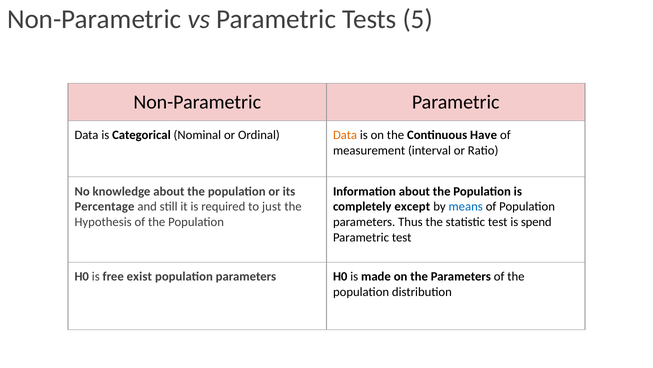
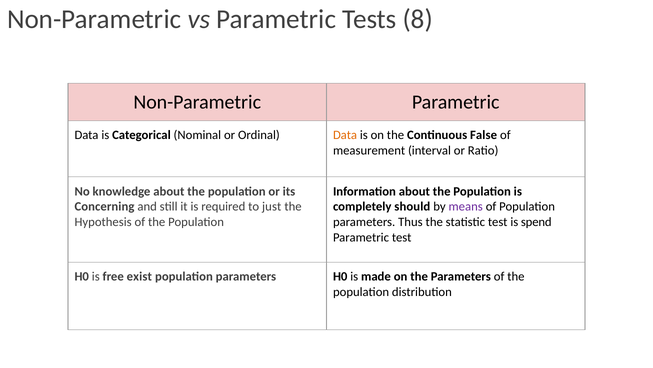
5: 5 -> 8 (418, 19)
Have: Have -> False (484, 135)
Percentage: Percentage -> Concerning (104, 206)
except: except -> should (412, 206)
means colour: blue -> purple (466, 206)
